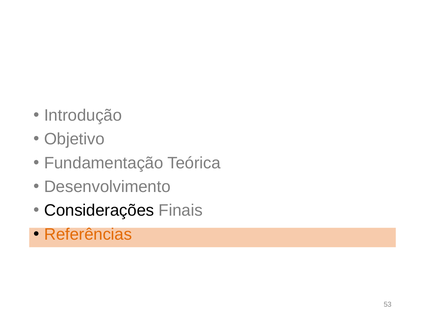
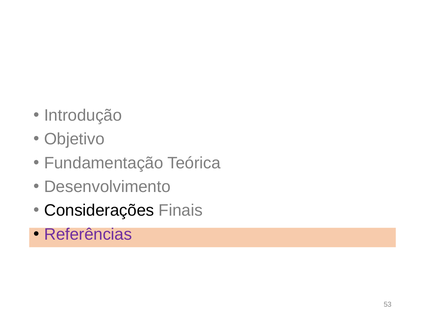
Referências colour: orange -> purple (88, 234)
